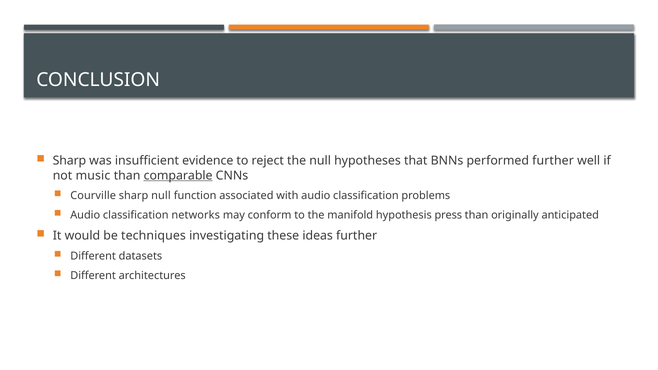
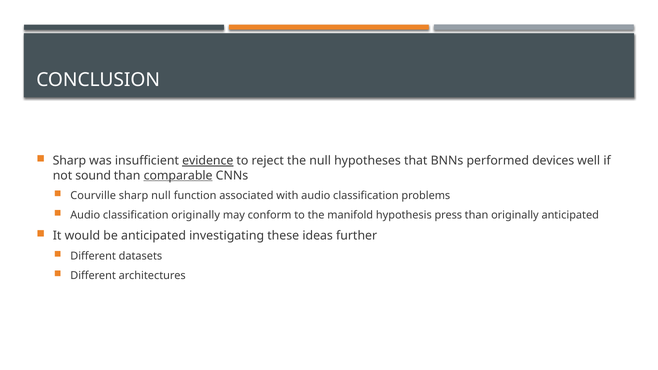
evidence underline: none -> present (208, 161)
performed further: further -> devices (553, 161)
music: music -> sound (93, 176)
classification networks: networks -> originally (196, 215)
be techniques: techniques -> anticipated (154, 236)
